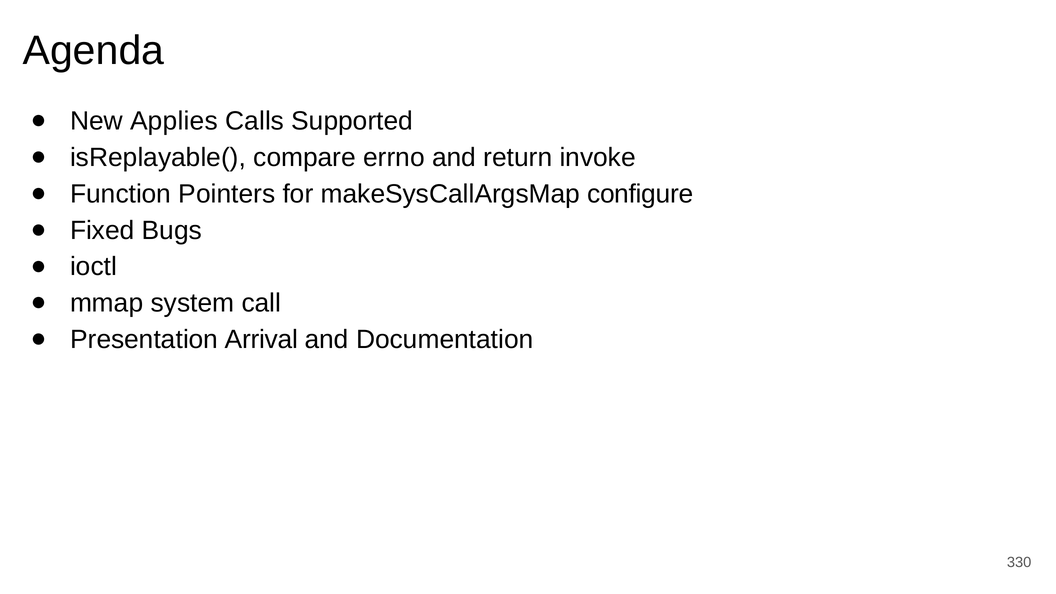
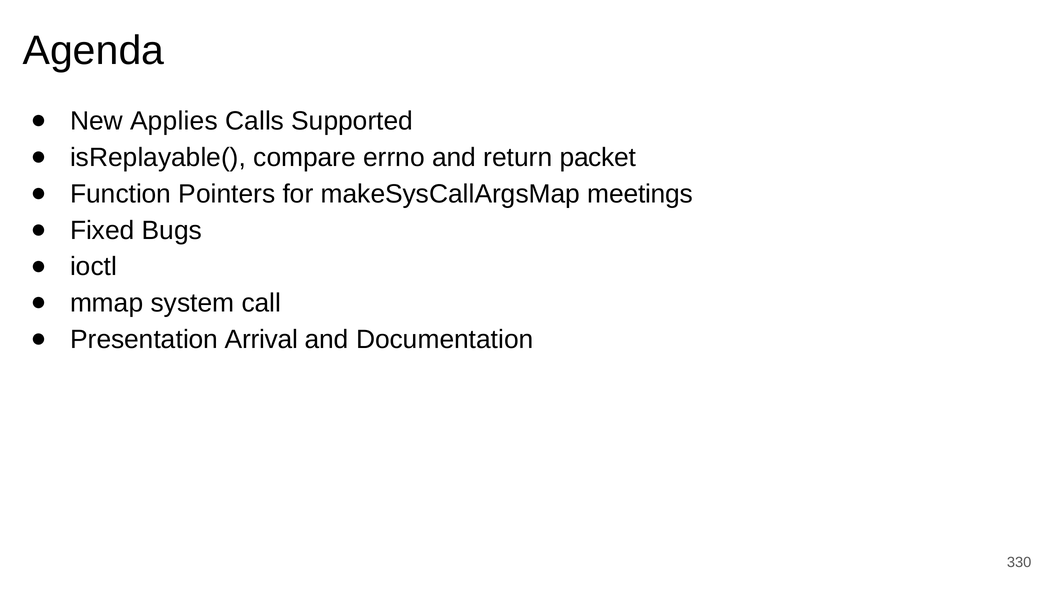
invoke: invoke -> packet (598, 157)
configure: configure -> meetings (640, 194)
